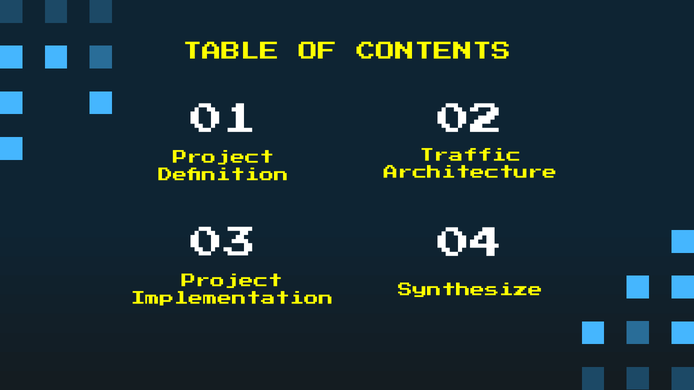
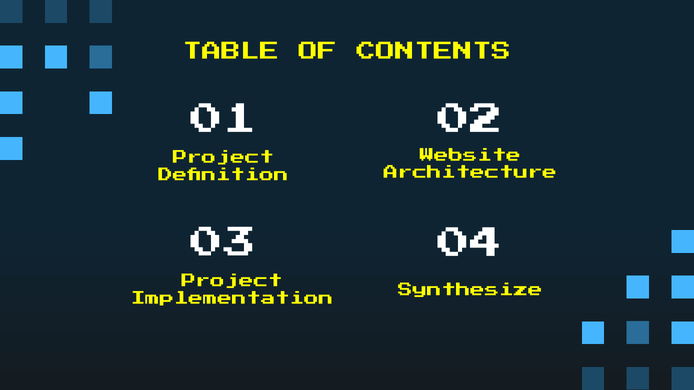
Traffic: Traffic -> Website (470, 158)
